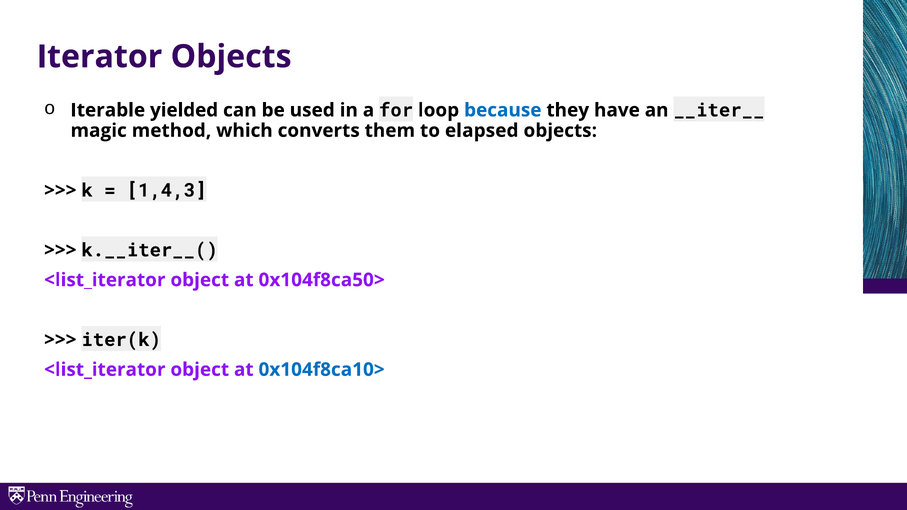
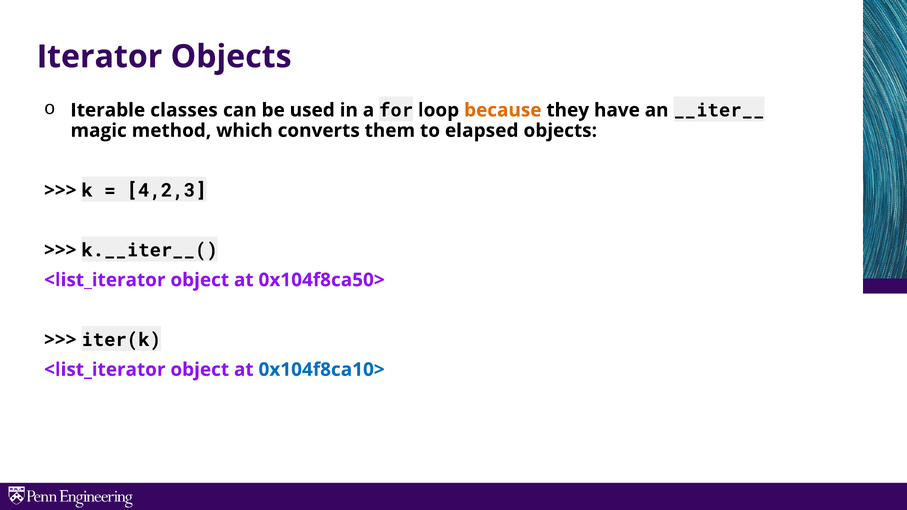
yielded: yielded -> classes (184, 110)
because colour: blue -> orange (503, 110)
1,4,3: 1,4,3 -> 4,2,3 (167, 190)
